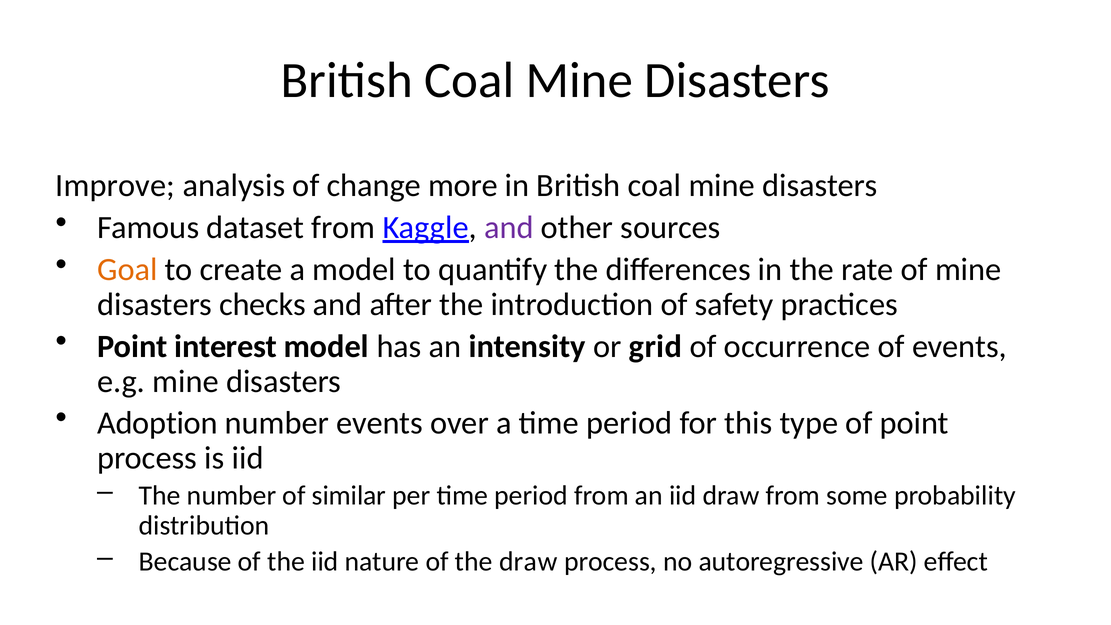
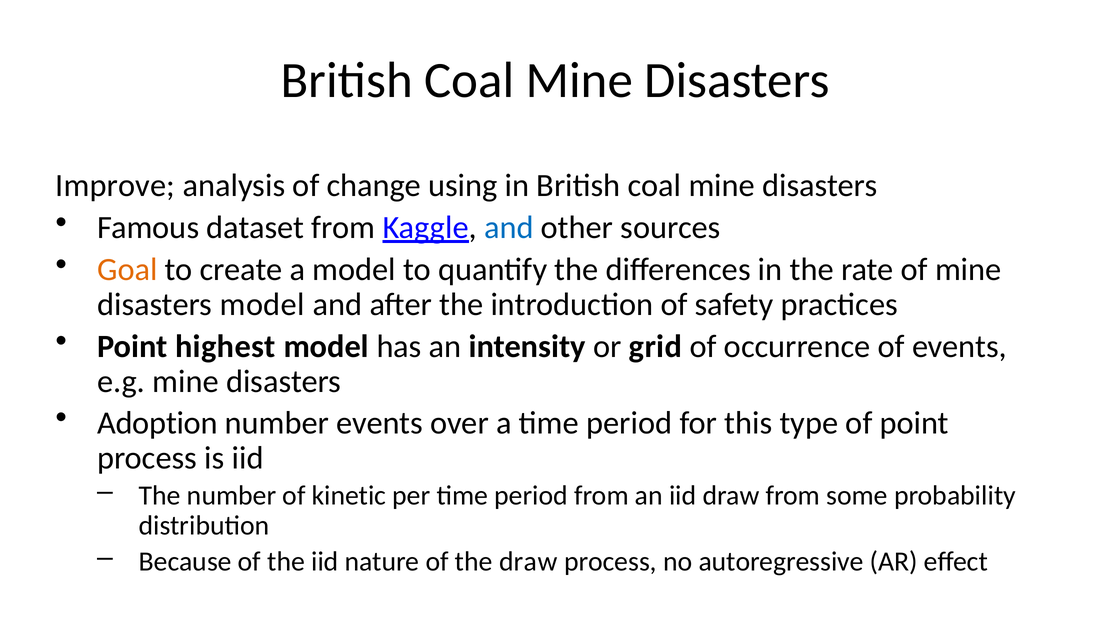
more: more -> using (463, 186)
and colour: purple -> blue (509, 227)
disasters checks: checks -> model (262, 305)
interest: interest -> highest (225, 346)
similar: similar -> kinetic (349, 496)
